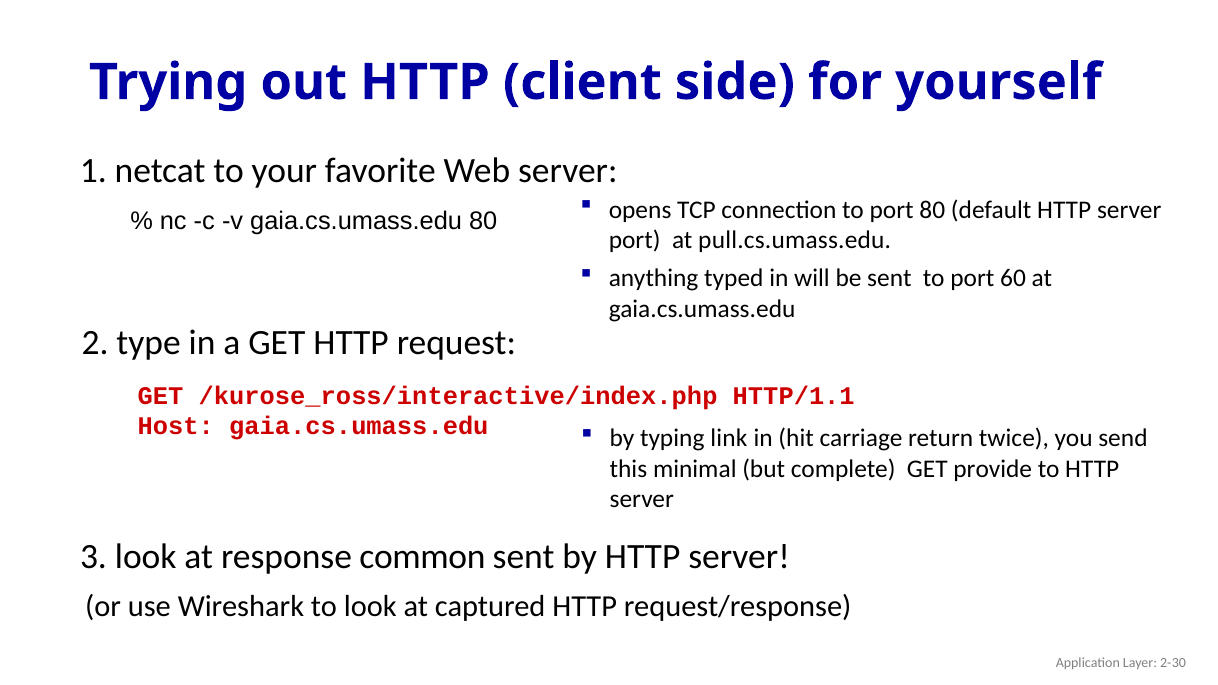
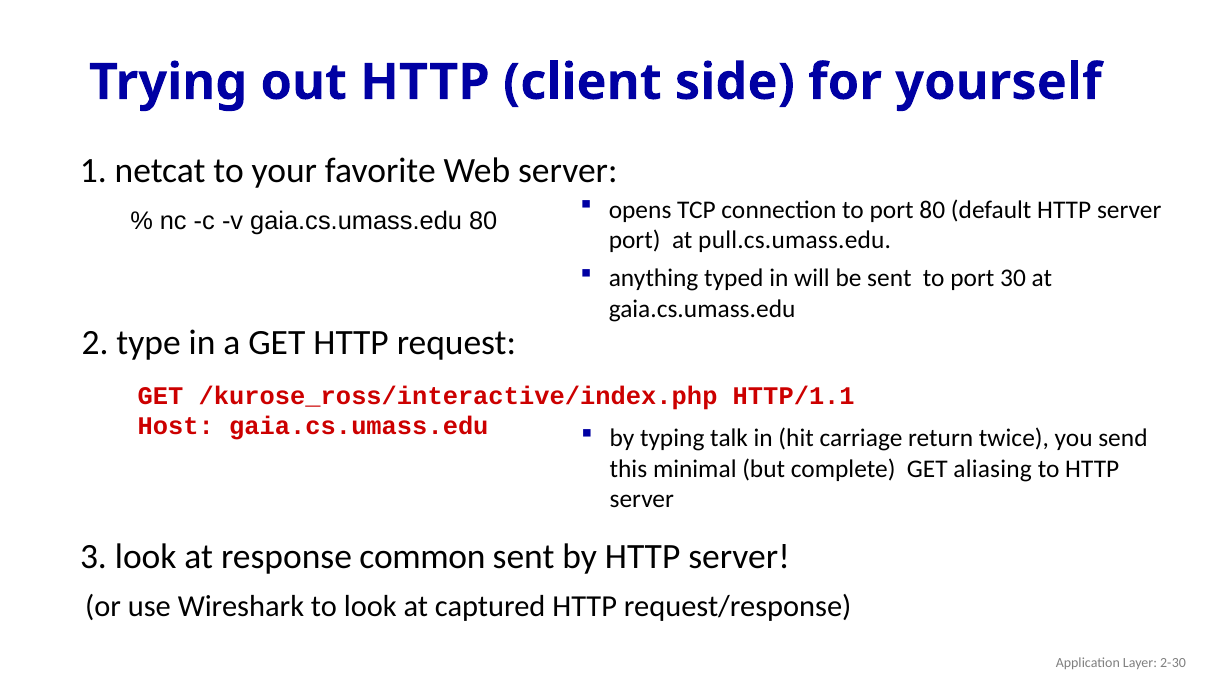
60: 60 -> 30 (1013, 278)
link: link -> talk (729, 439)
provide: provide -> aliasing (993, 469)
